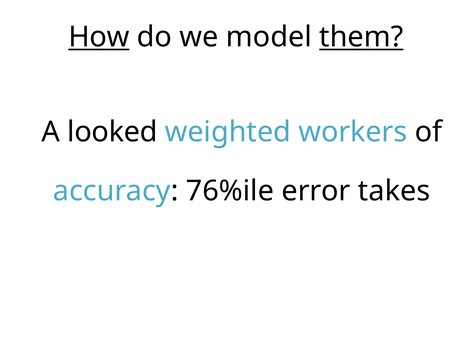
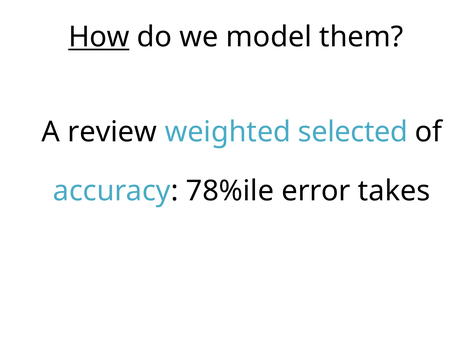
them underline: present -> none (361, 37)
looked: looked -> review (112, 132)
workers: workers -> selected (353, 132)
76%ile: 76%ile -> 78%ile (230, 191)
